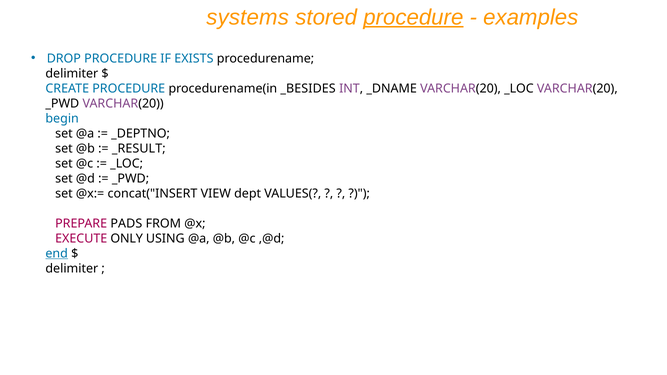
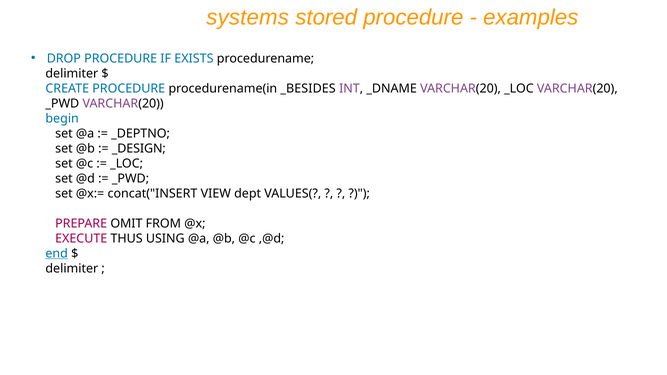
procedure underline: present -> none (413, 17)
_RESULT: _RESULT -> _DESIGN (139, 148)
PADS: PADS -> OMIT (126, 224)
ONLY: ONLY -> THUS (127, 239)
